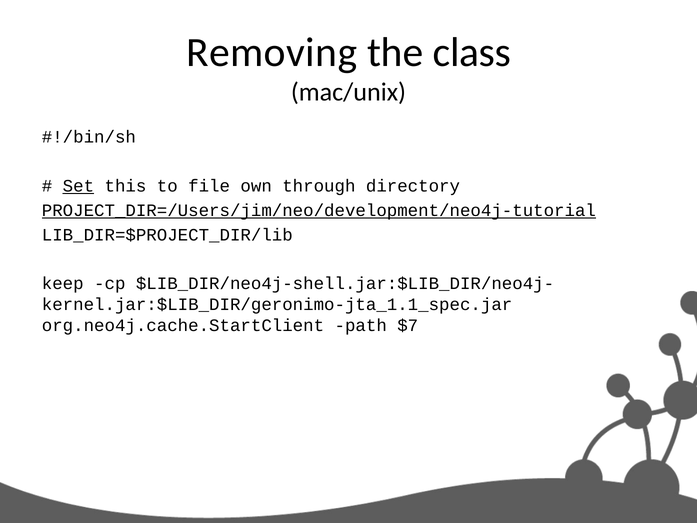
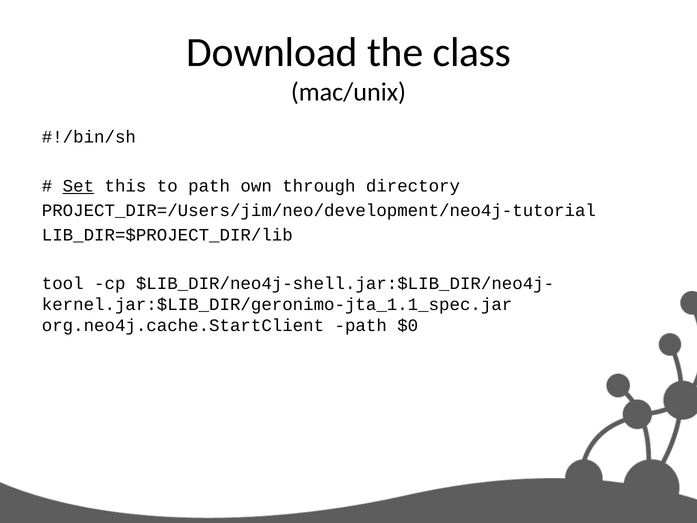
Removing: Removing -> Download (272, 52)
to file: file -> path (209, 186)
PROJECT_DIR=/Users/jim/neo/development/neo4j-tutorial underline: present -> none (319, 210)
keep: keep -> tool (63, 284)
$7: $7 -> $0 (408, 325)
